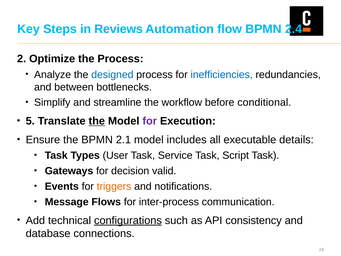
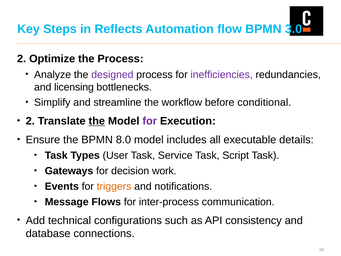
Reviews: Reviews -> Reflects (118, 29)
2.4: 2.4 -> 3.0 (294, 29)
designed colour: blue -> purple (112, 74)
inefficiencies colour: blue -> purple (222, 74)
between: between -> licensing (74, 87)
5: 5 -> 2 (30, 121)
2.1: 2.1 -> 8.0 (123, 140)
valid: valid -> work (164, 171)
configurations underline: present -> none (128, 220)
